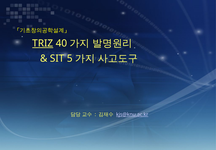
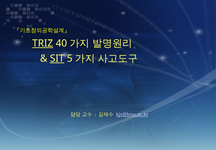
SIT underline: none -> present (57, 58)
